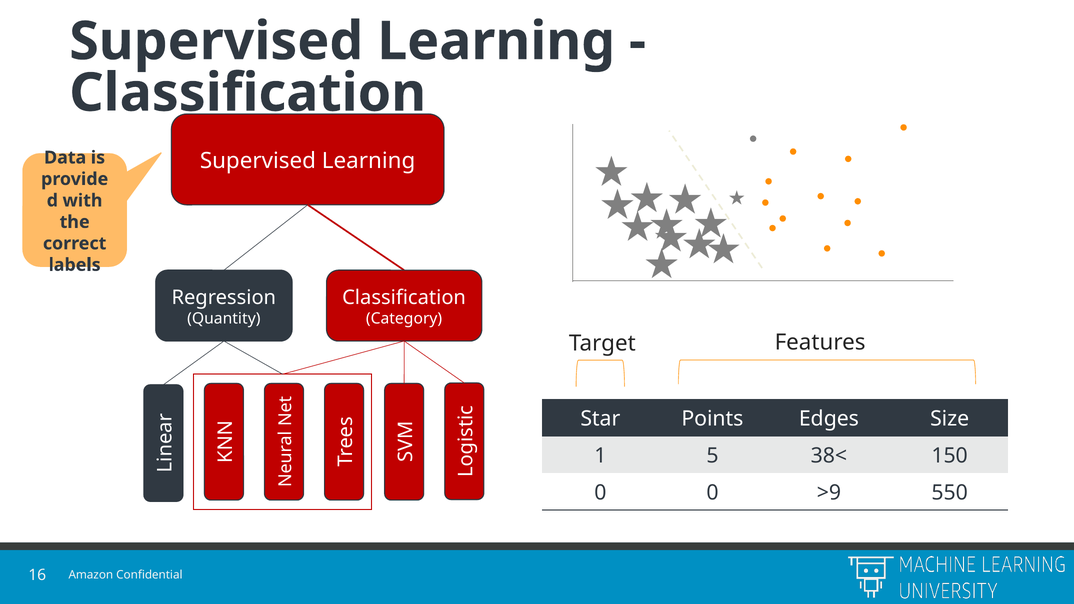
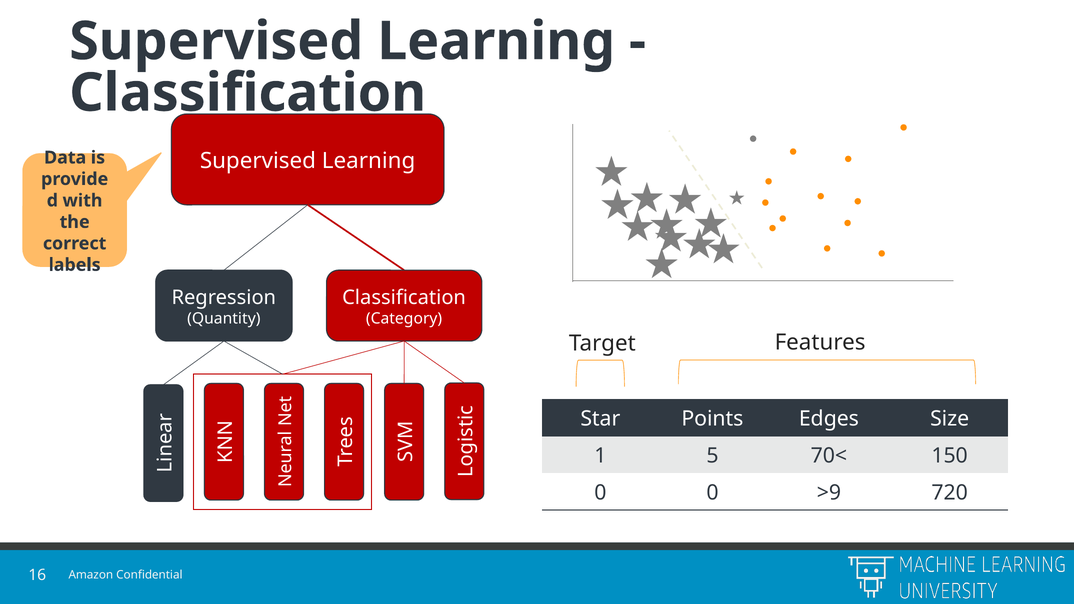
38<: 38< -> 70< (829, 456)
550: 550 -> 720 (950, 493)
